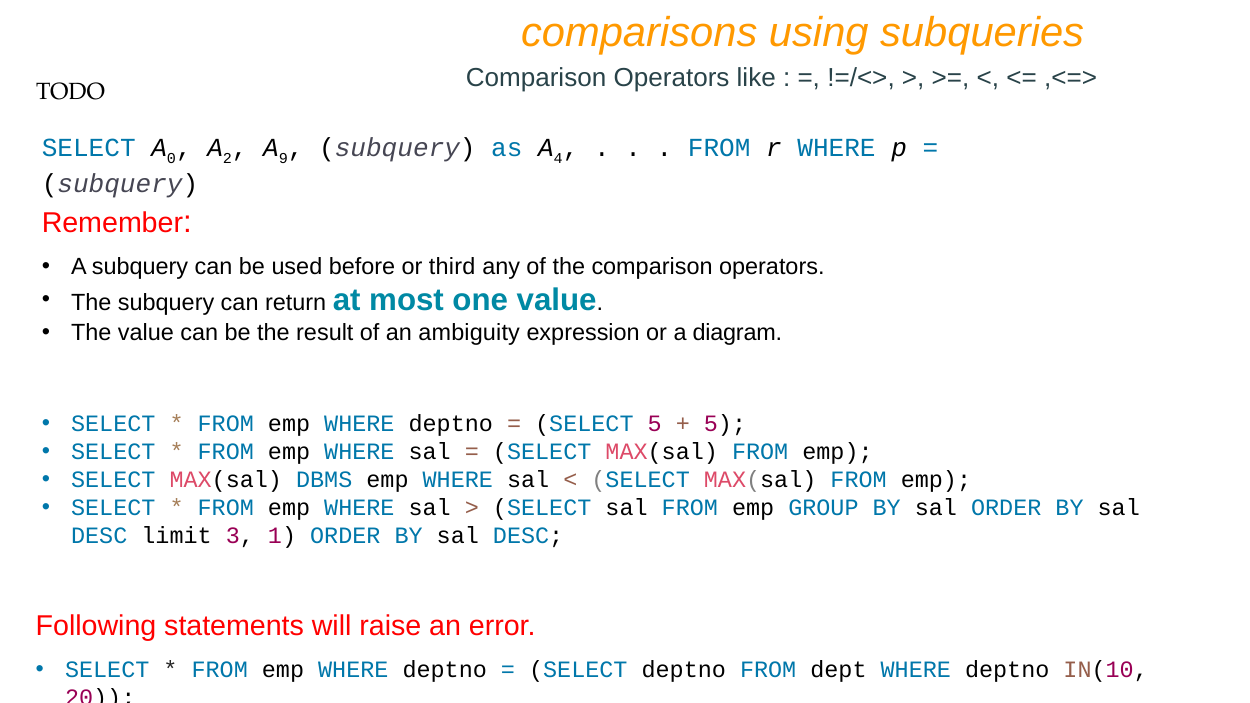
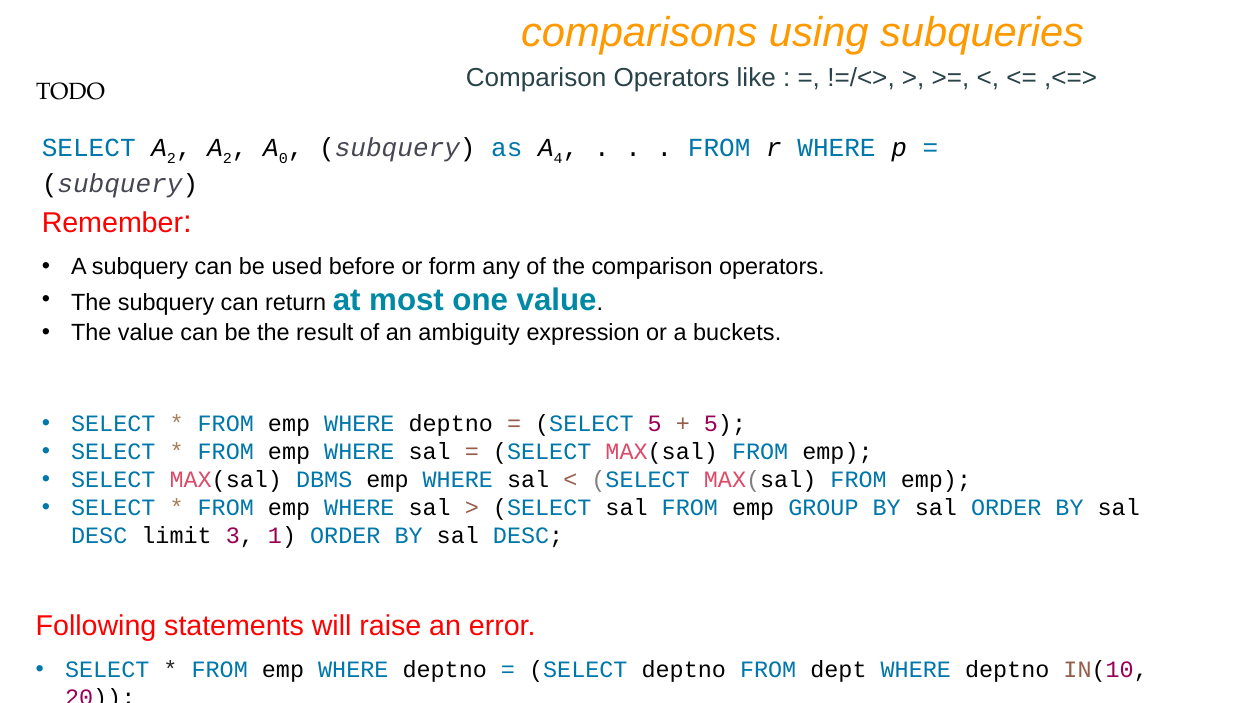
SELECT A 0: 0 -> 2 (171, 158)
9: 9 -> 0 (283, 158)
third: third -> form (452, 267)
diagram: diagram -> buckets (737, 333)
